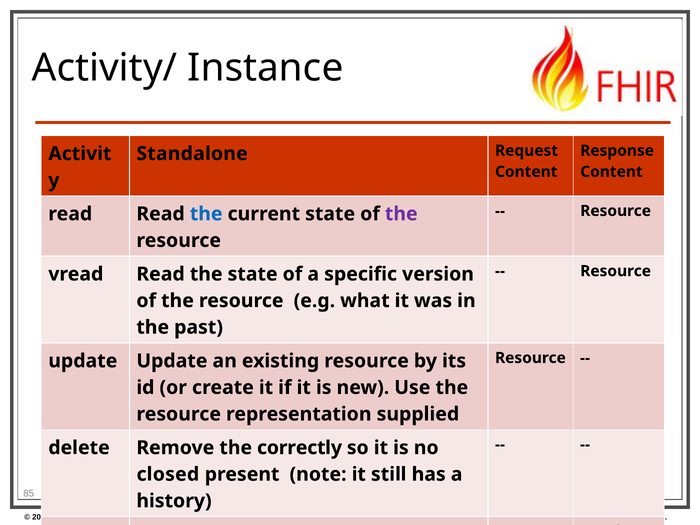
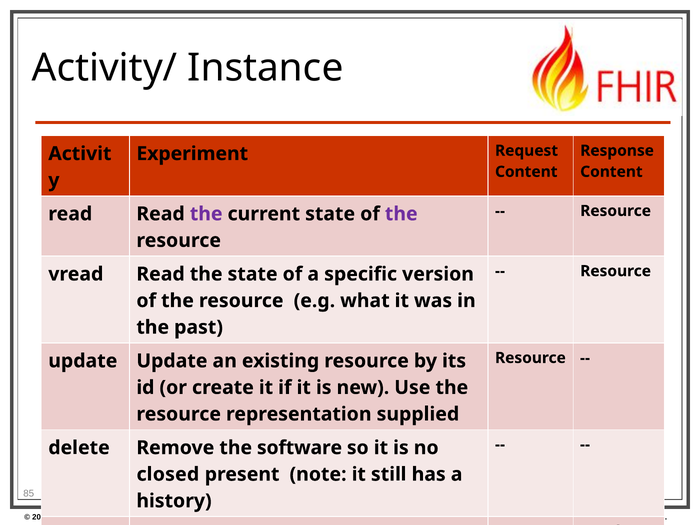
Standalone: Standalone -> Experiment (192, 154)
the colour: blue -> purple (206, 214)
correctly: correctly -> software (300, 448)
